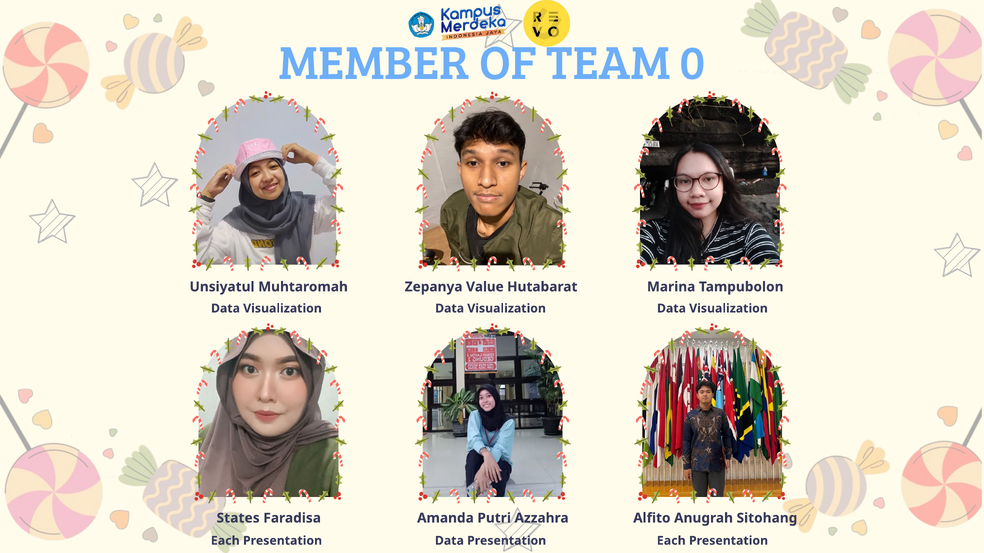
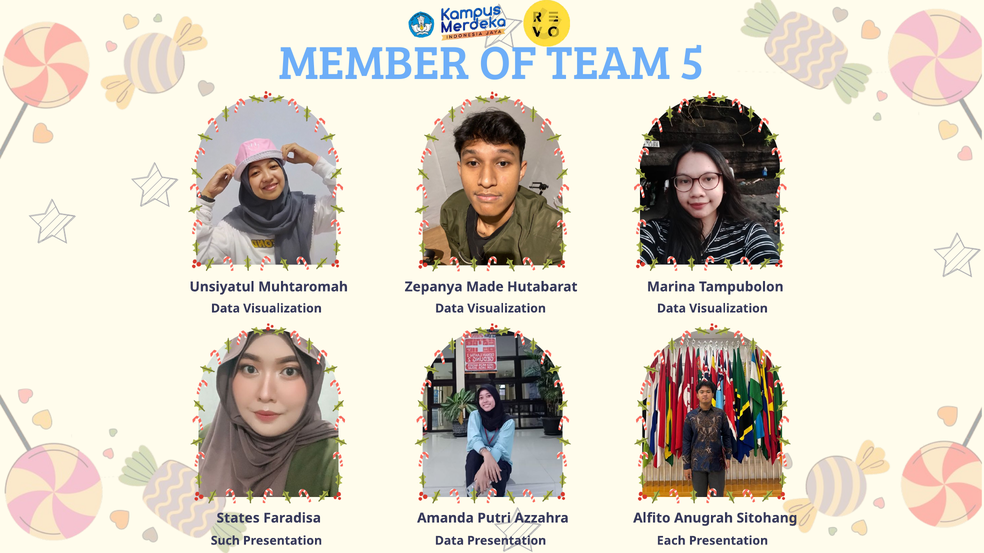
0: 0 -> 5 (692, 64)
Value: Value -> Made (485, 287)
Each: Each -> Such (225, 541)
